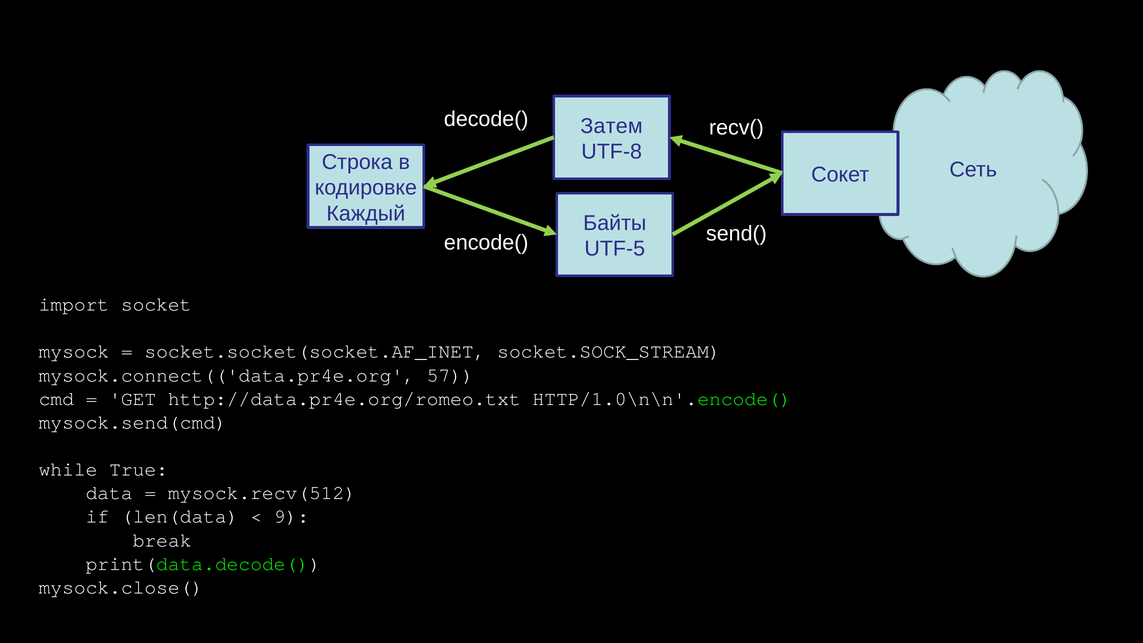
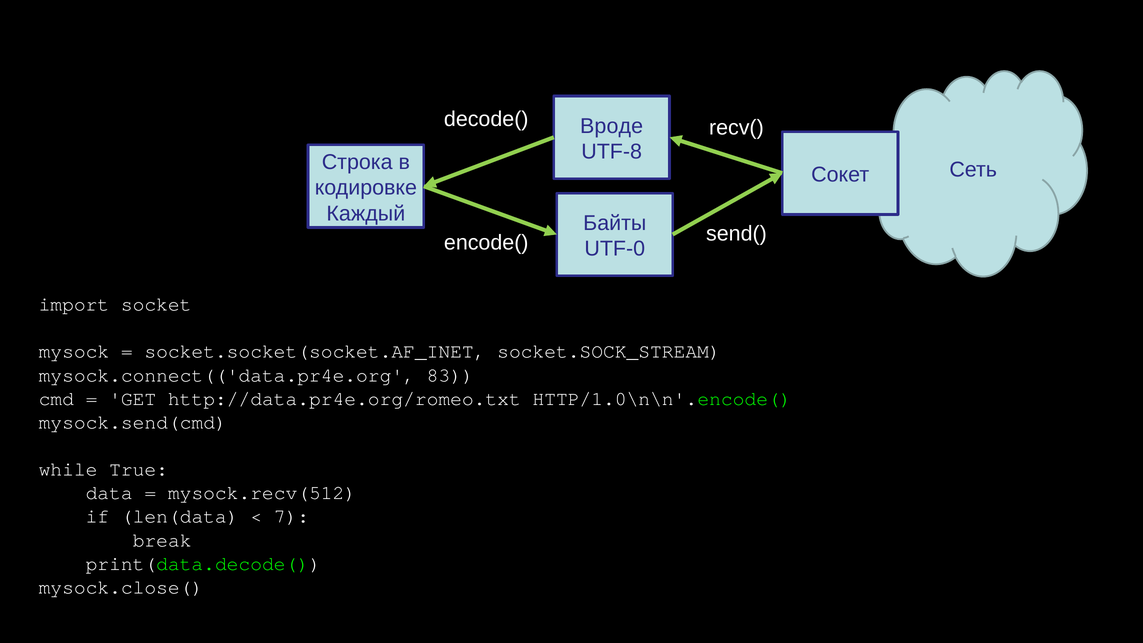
Затем: Затем -> Вроде (612, 126)
UTF-5: UTF-5 -> UTF-0 (615, 249)
57: 57 -> 83 (450, 375)
9: 9 -> 7 (291, 516)
